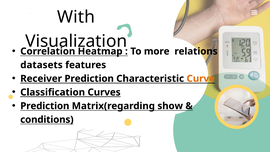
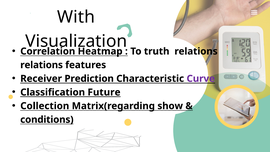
more: more -> truth (157, 51)
datasets: datasets -> relations (42, 65)
Curve colour: orange -> purple (201, 79)
Curves: Curves -> Future (104, 92)
Prediction: Prediction -> Collection (45, 106)
